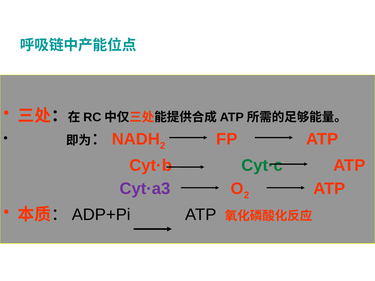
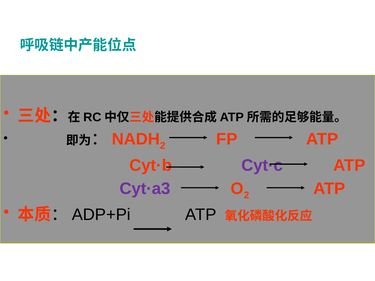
Cyt·c colour: green -> purple (262, 165)
